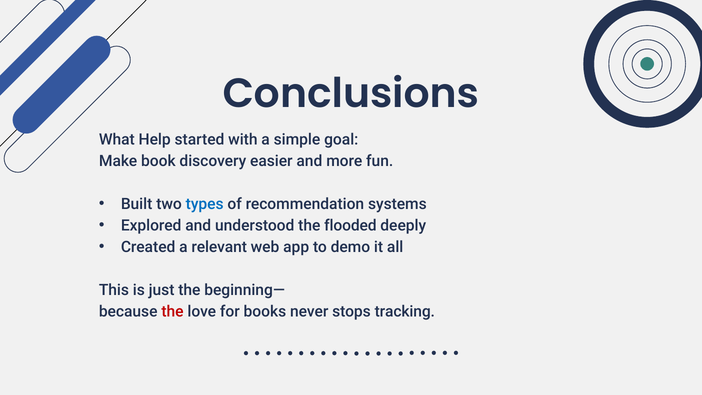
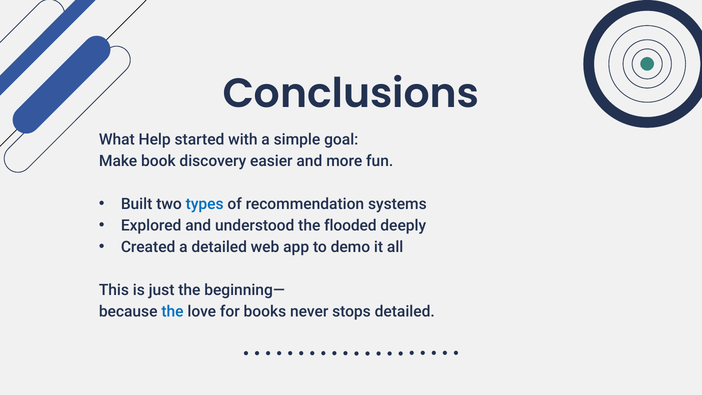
a relevant: relevant -> detailed (219, 247)
the colour: red -> blue (173, 312)
stops tracking: tracking -> detailed (405, 312)
